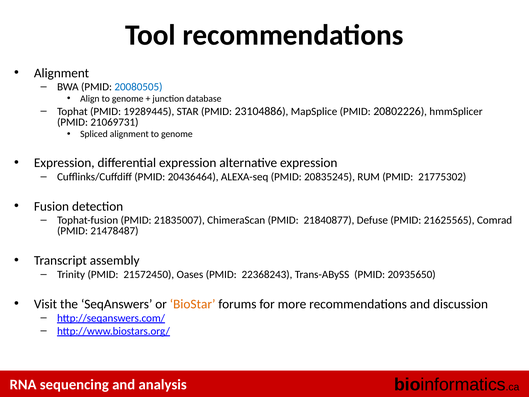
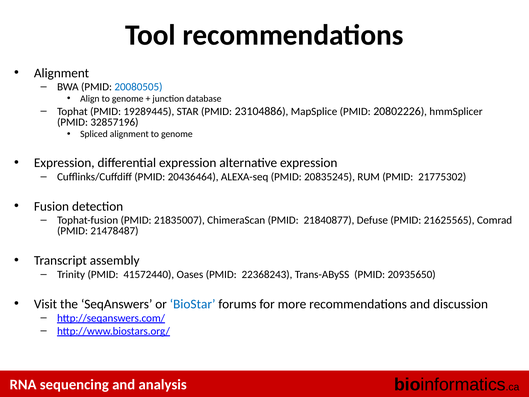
21069731: 21069731 -> 32857196 (114, 122)
21572450: 21572450 -> 41572440 (149, 274)
BioStar colour: orange -> blue (193, 304)
